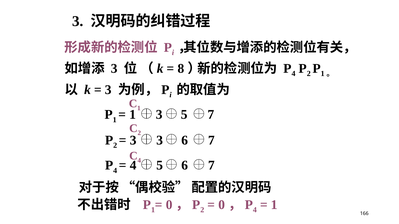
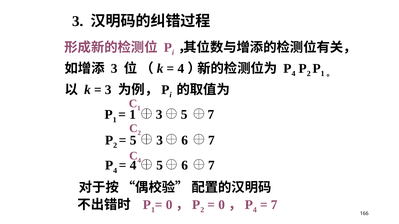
8: 8 -> 4 (181, 69)
3: 3 -> 5 (133, 140)
1: 1 -> 7 (274, 205)
